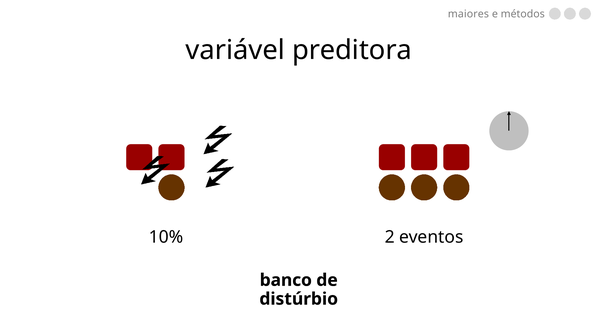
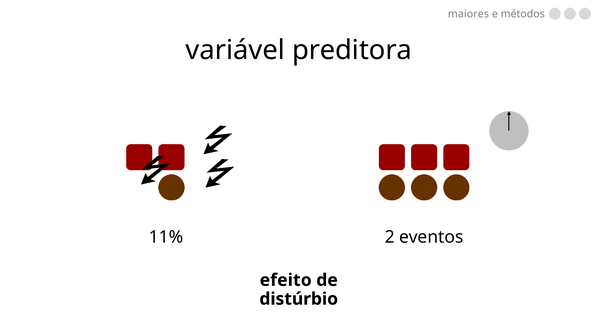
10%: 10% -> 11% (166, 237)
banco: banco -> efeito (286, 280)
